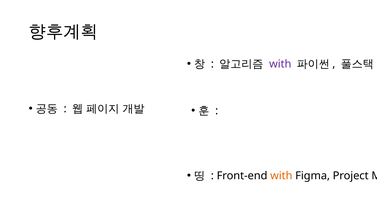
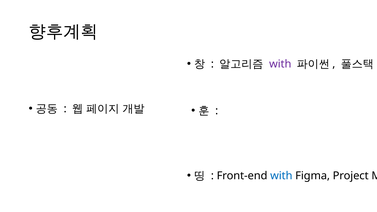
with colour: orange -> blue (281, 176)
